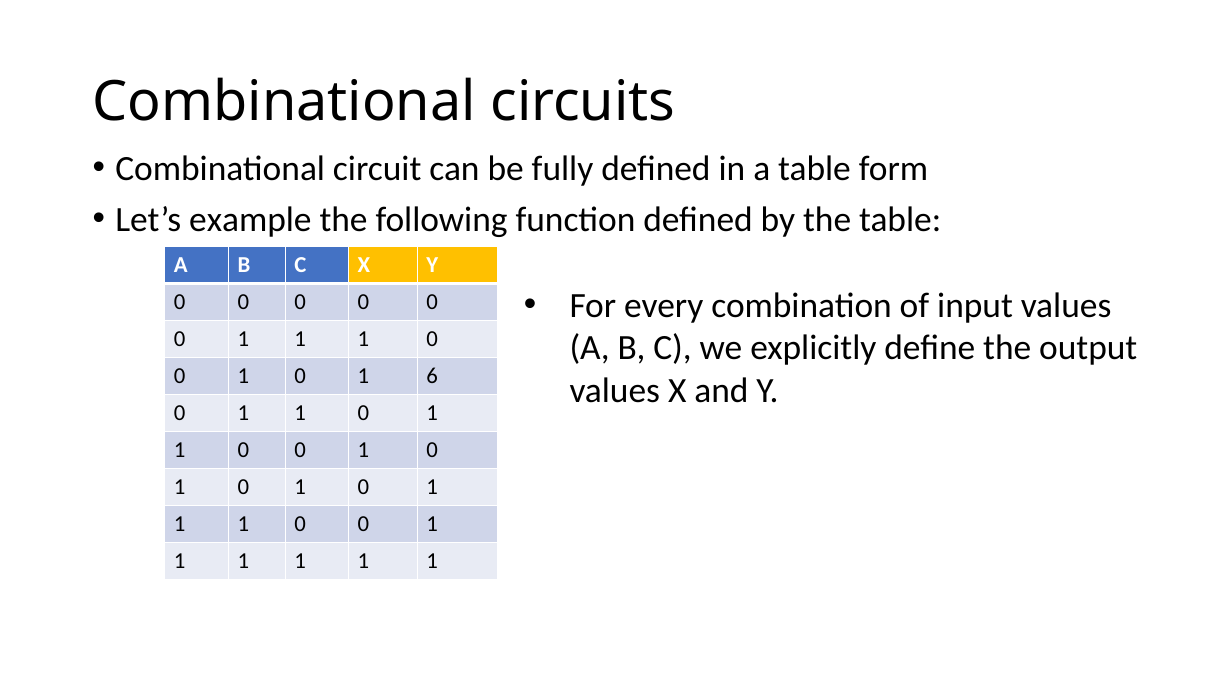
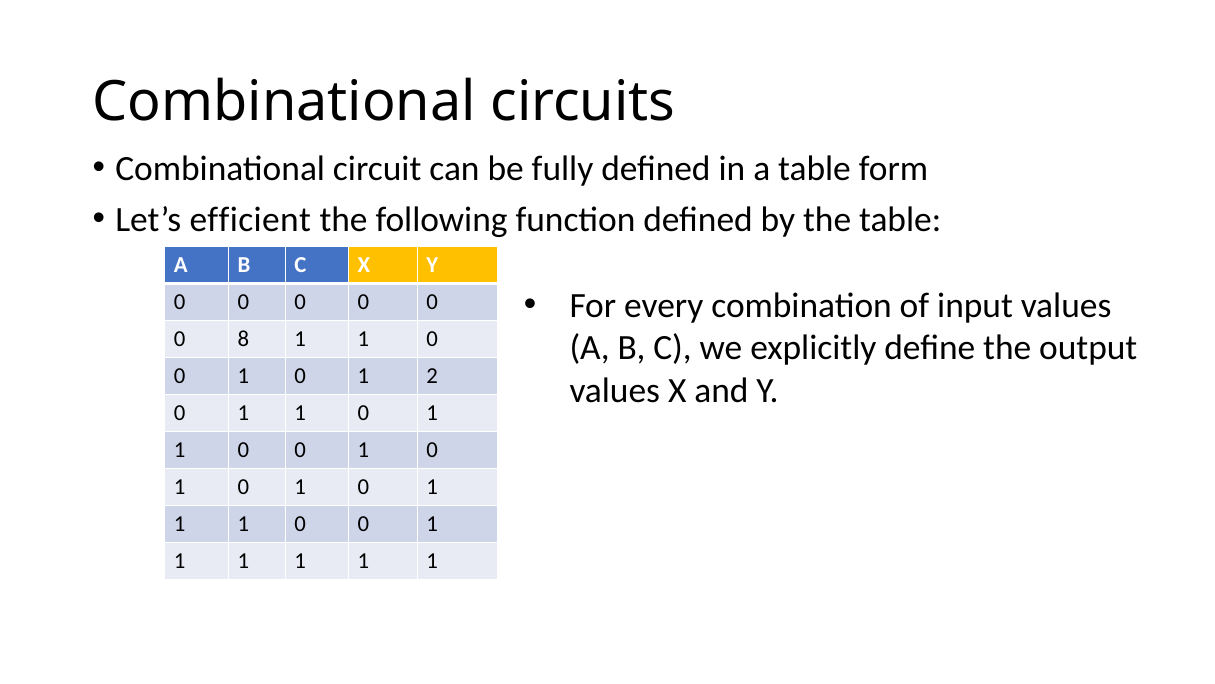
example: example -> efficient (250, 219)
1: 1 -> 8 (243, 339)
6: 6 -> 2 (432, 376)
